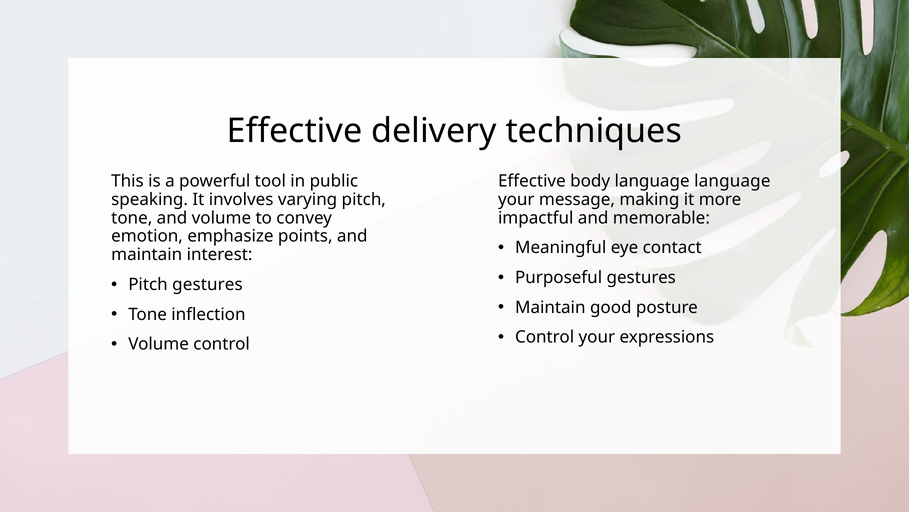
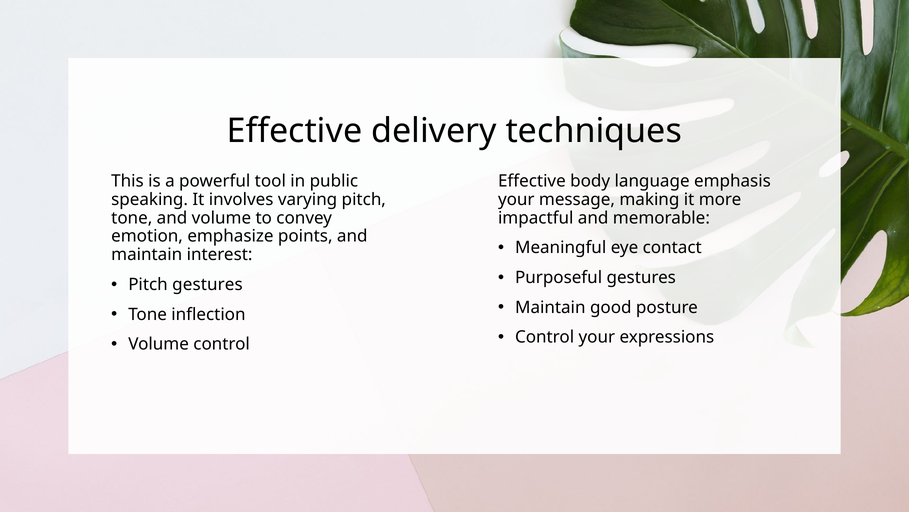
language language: language -> emphasis (732, 181)
